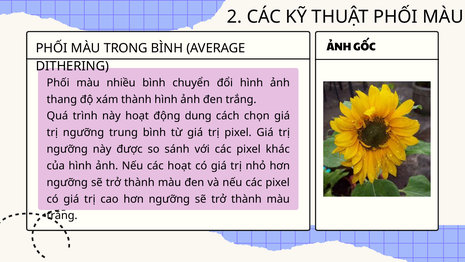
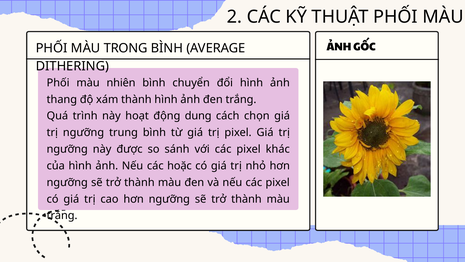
nhiều: nhiều -> nhiên (121, 83)
các hoạt: hoạt -> hoặc (179, 166)
